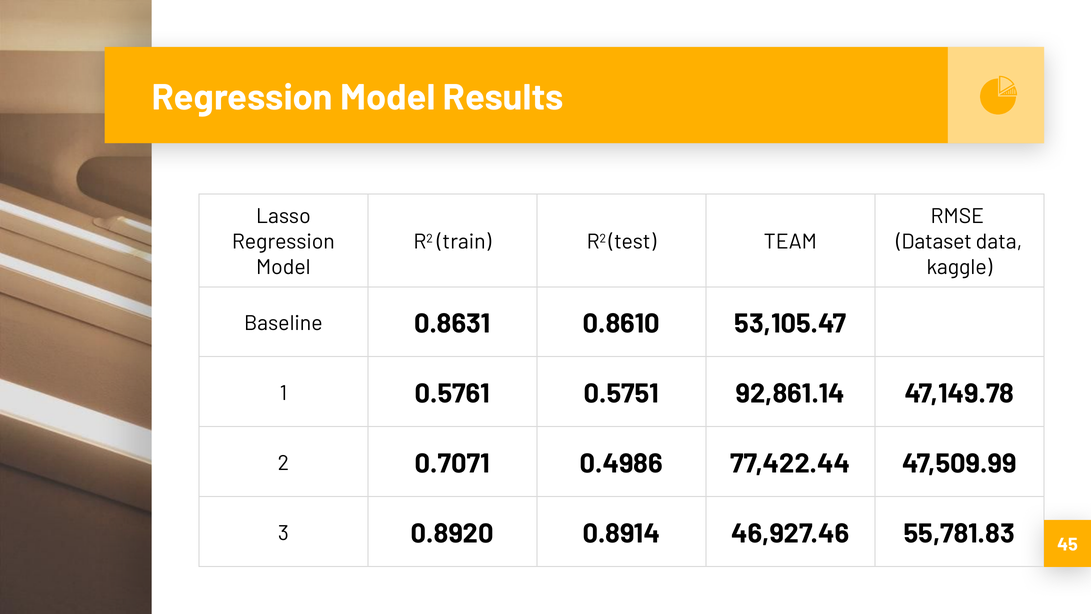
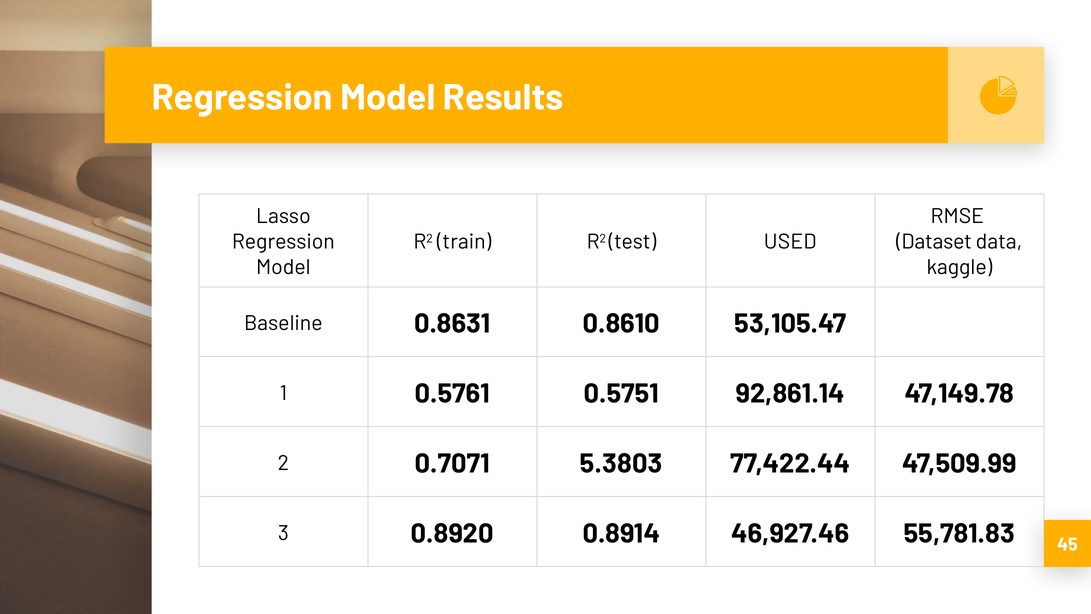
TEAM: TEAM -> USED (790, 242)
0.4986: 0.4986 -> 5.3803 (621, 463)
